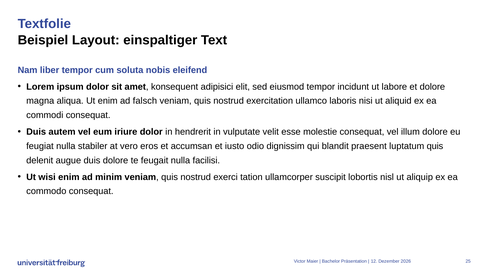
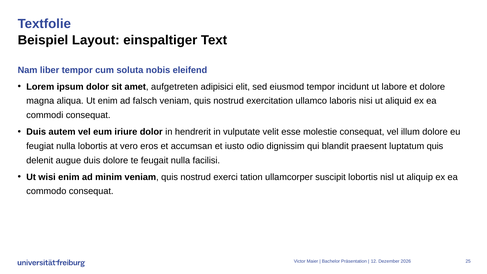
konsequent: konsequent -> aufgetreten (175, 87)
nulla stabiler: stabiler -> lobortis (93, 146)
